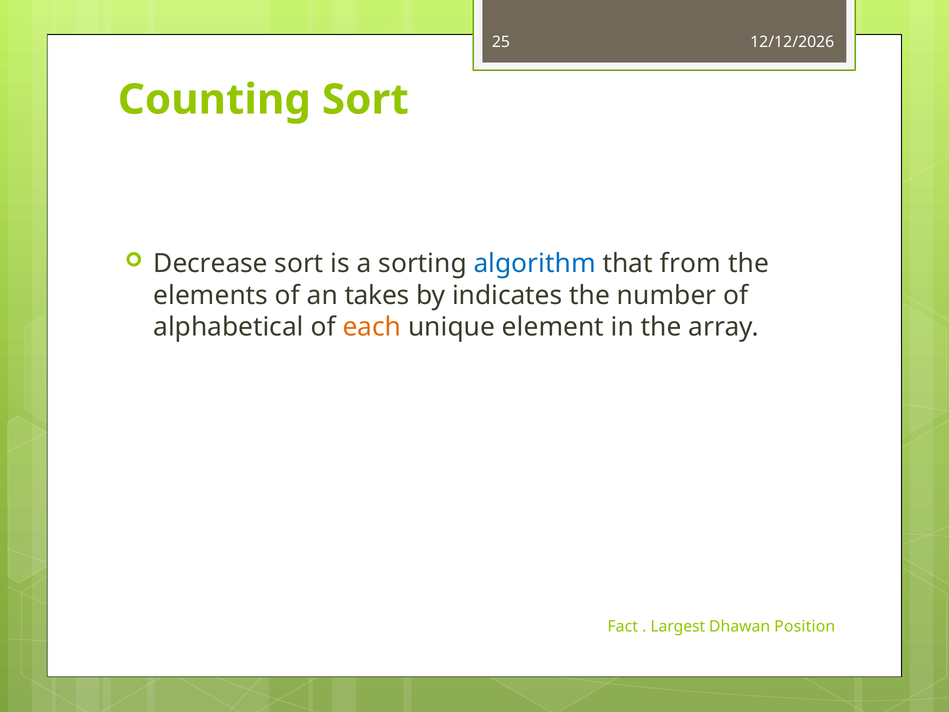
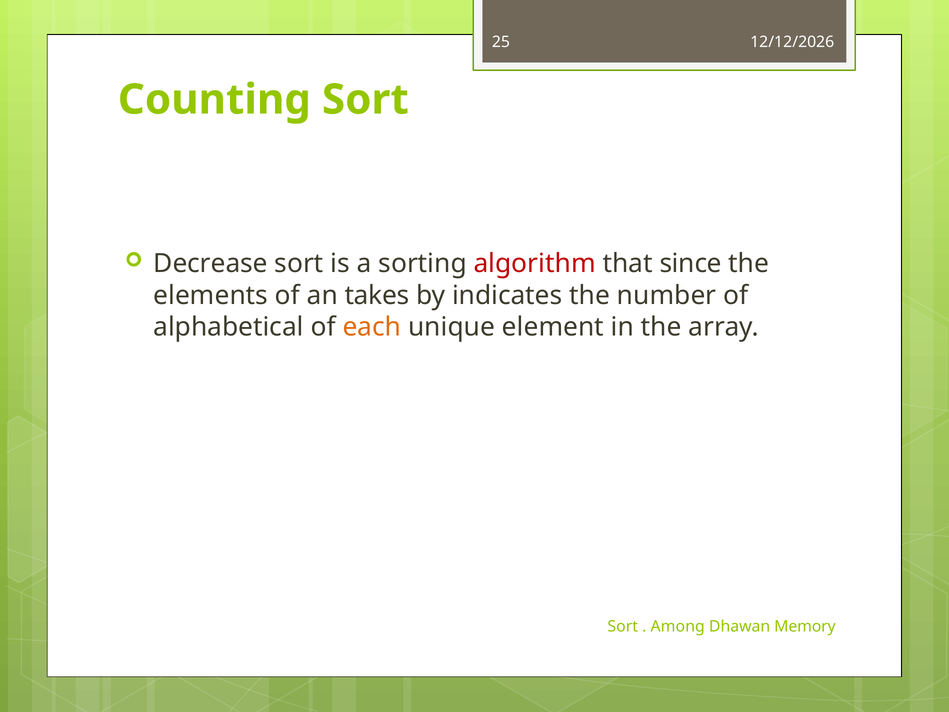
algorithm colour: blue -> red (535, 264)
from: from -> since (691, 264)
Fact: Fact -> Sort (623, 626)
Largest: Largest -> Among (678, 626)
Position: Position -> Memory (805, 626)
